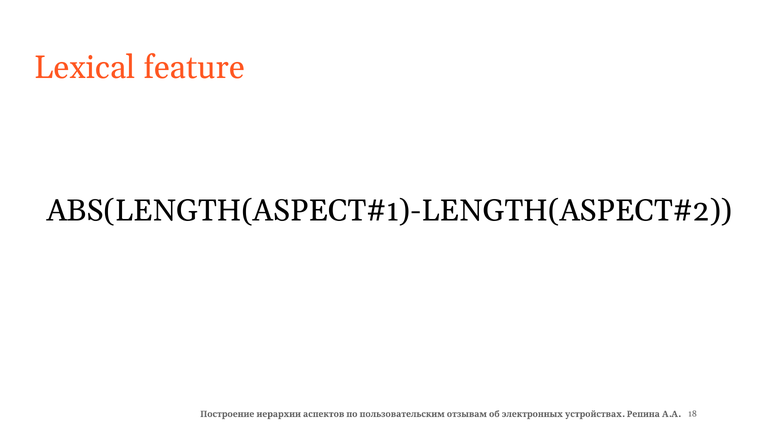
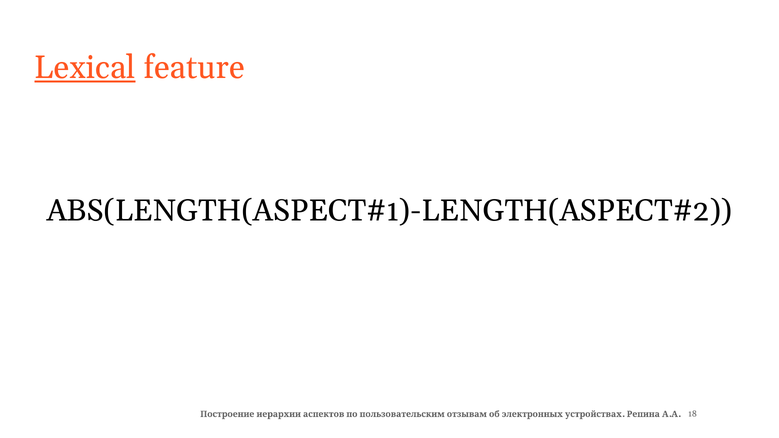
Lexical underline: none -> present (85, 67)
